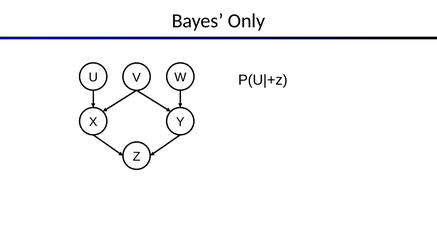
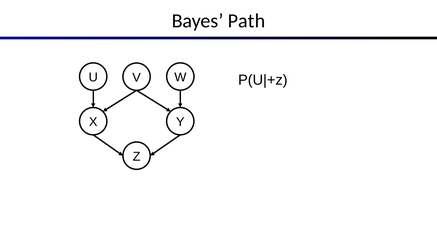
Only: Only -> Path (247, 21)
